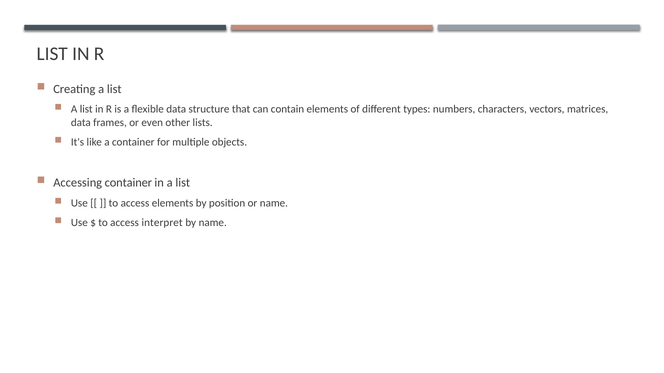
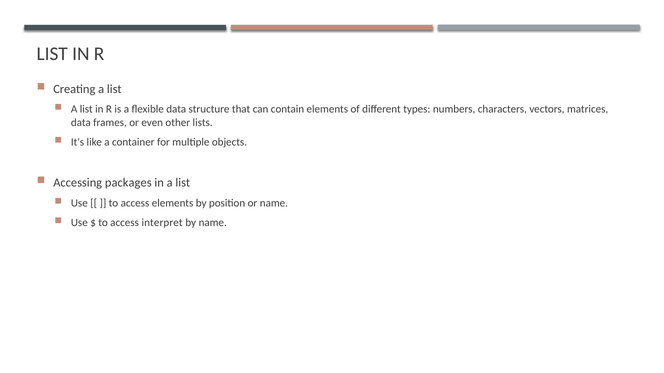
Accessing container: container -> packages (128, 183)
